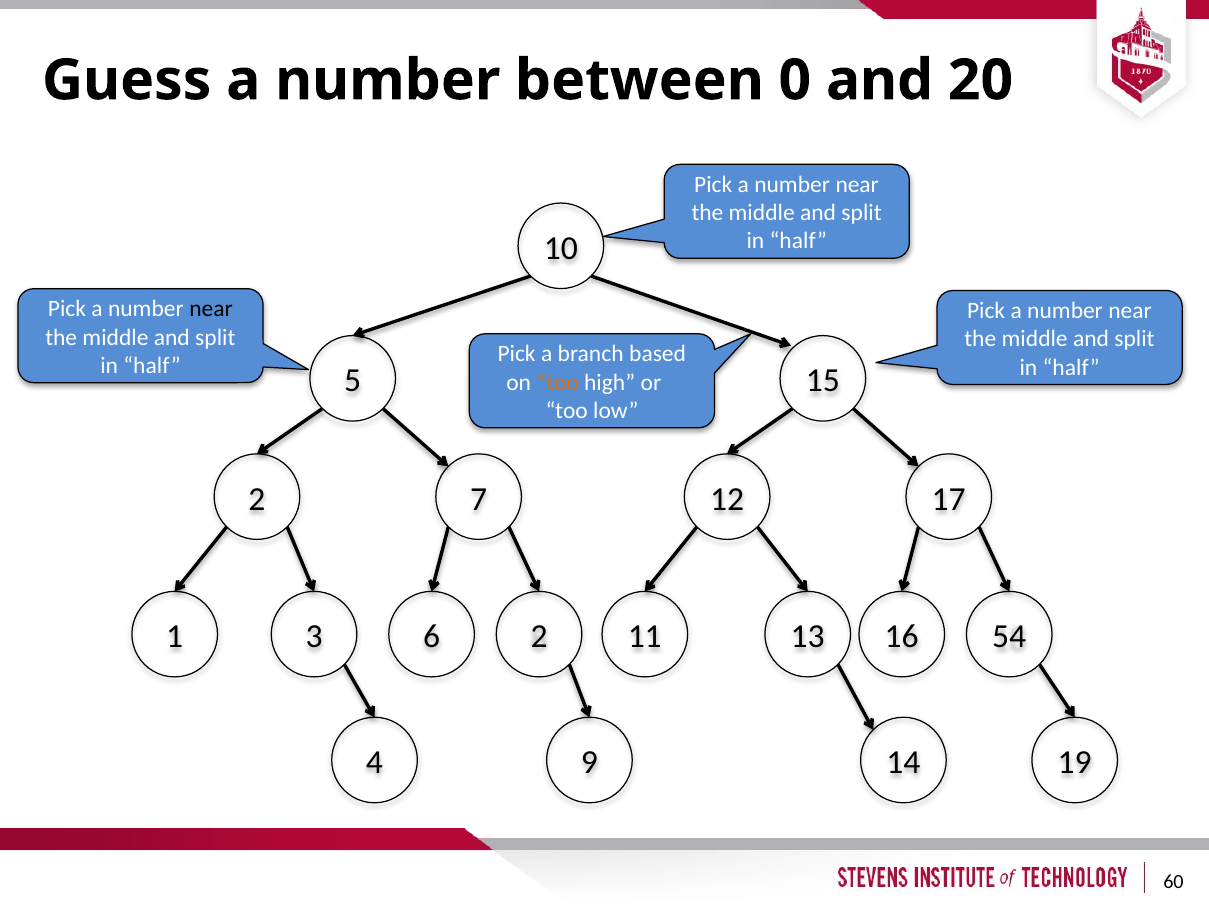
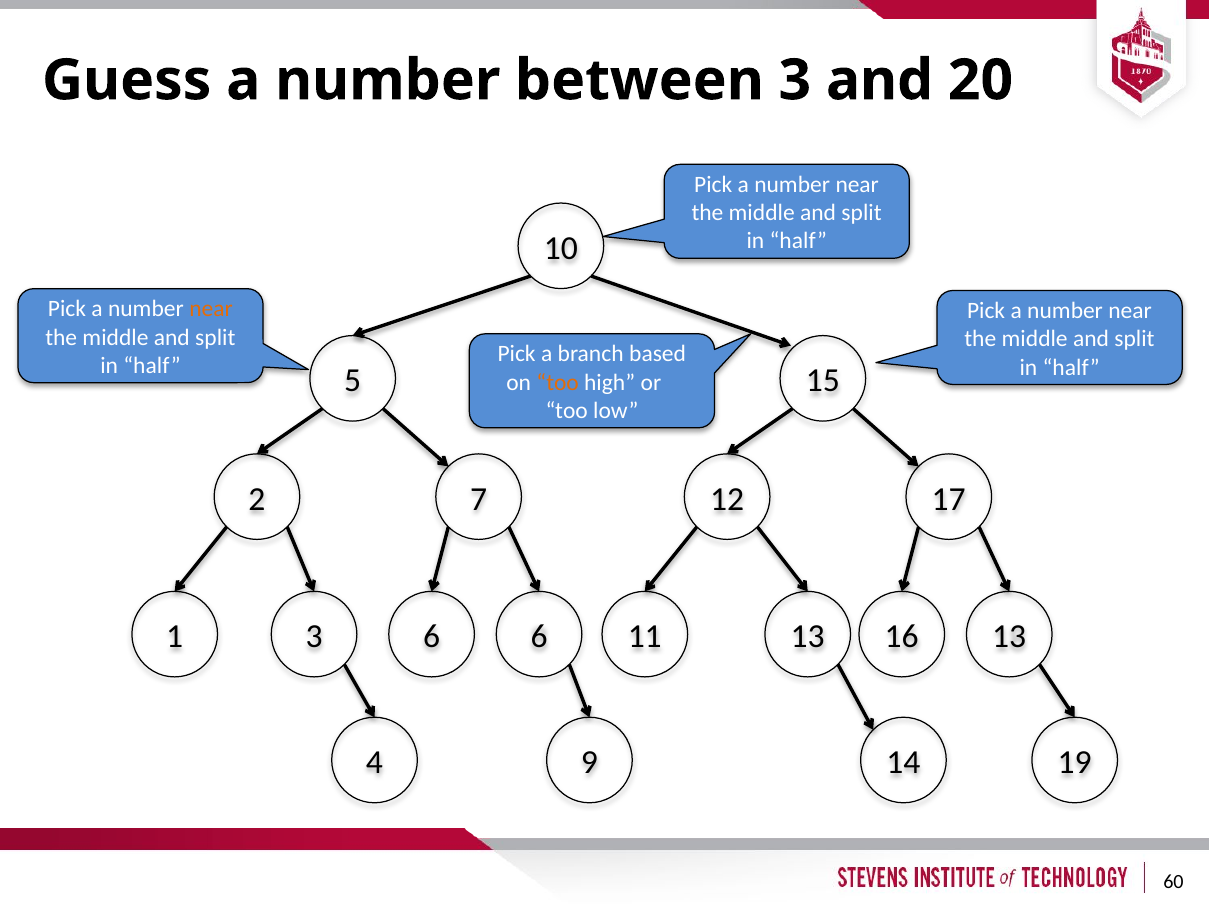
between 0: 0 -> 3 (795, 81)
near colour: black -> orange (211, 309)
6 2: 2 -> 6 (539, 637)
16 54: 54 -> 13 (1009, 637)
